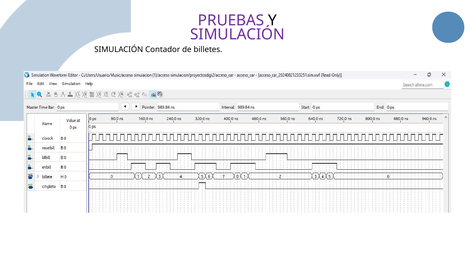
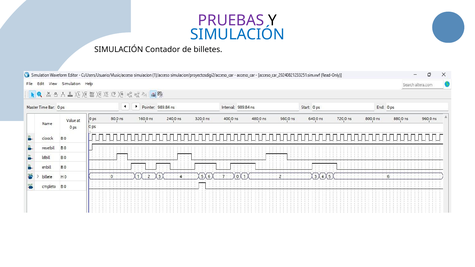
SIMULACIÓN colour: purple -> blue (237, 35)
